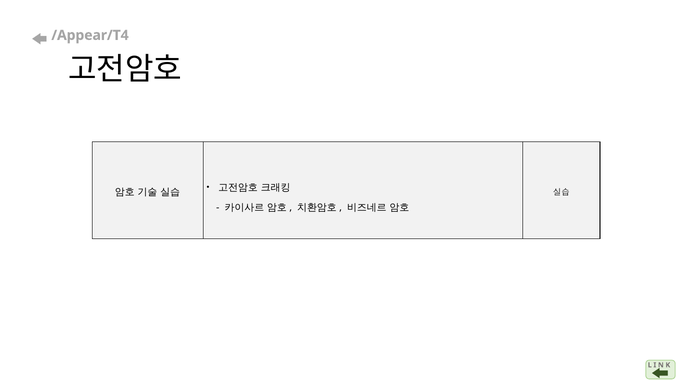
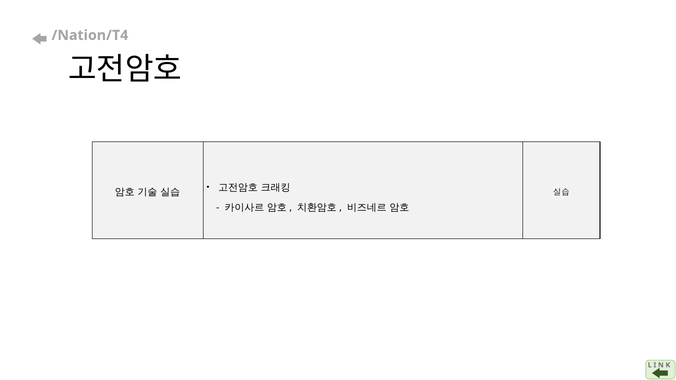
/Appear/T4: /Appear/T4 -> /Nation/T4 (90, 35)
